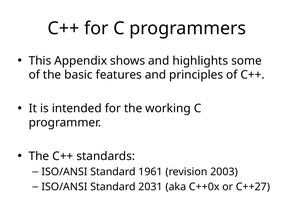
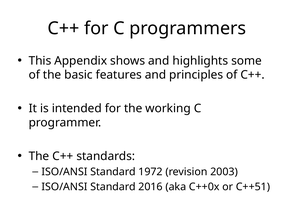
1961: 1961 -> 1972 (151, 172)
2031: 2031 -> 2016 (151, 187)
C++27: C++27 -> C++51 (253, 187)
